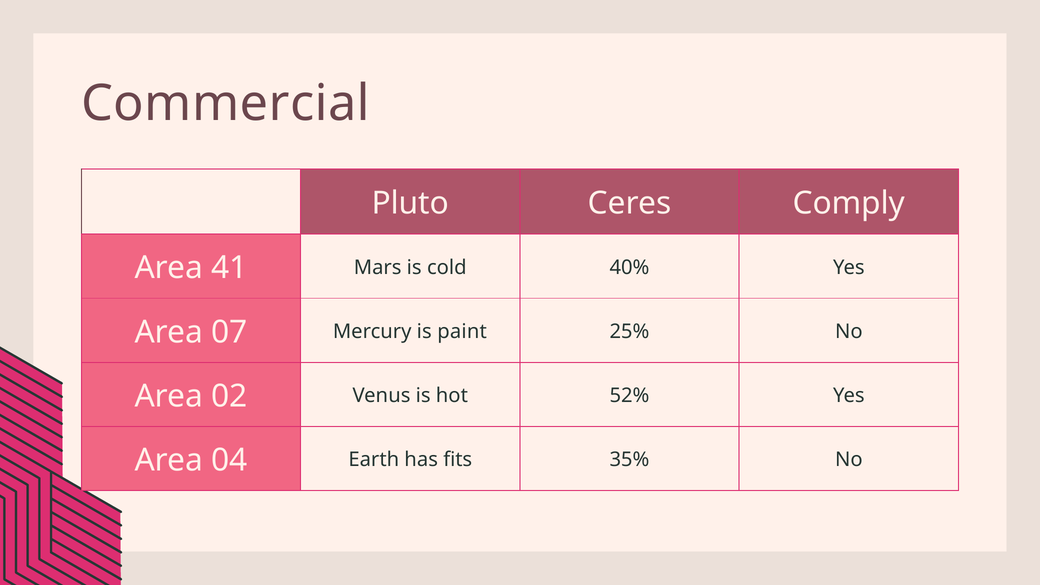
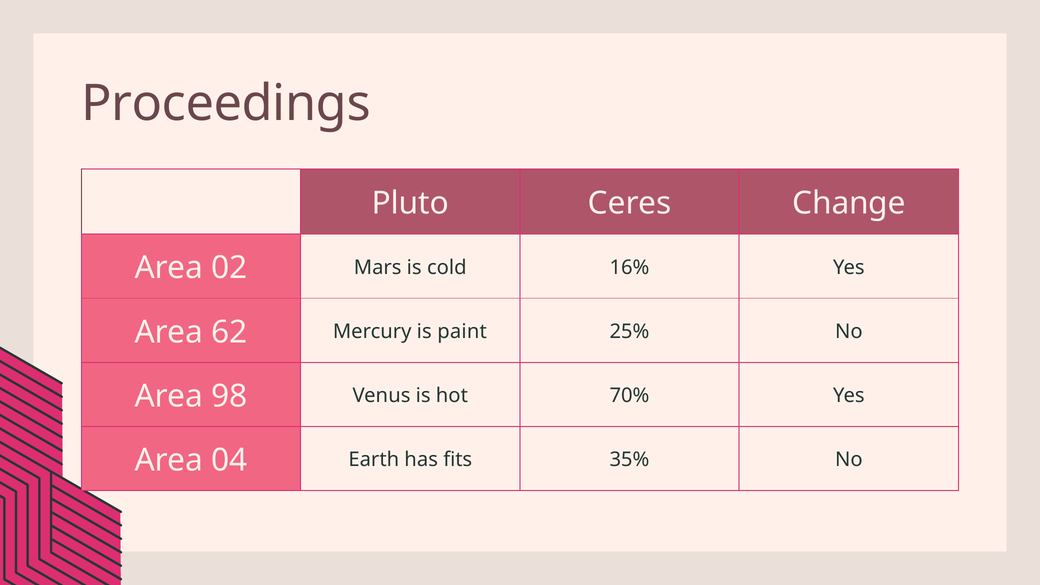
Commercial: Commercial -> Proceedings (226, 104)
Comply: Comply -> Change (849, 203)
41: 41 -> 02 (229, 268)
40%: 40% -> 16% (629, 267)
07: 07 -> 62 (229, 332)
02: 02 -> 98 (229, 396)
52%: 52% -> 70% (629, 396)
